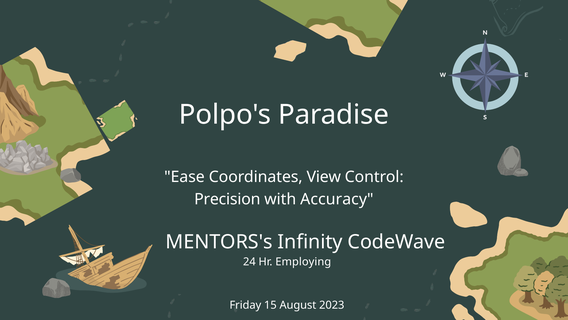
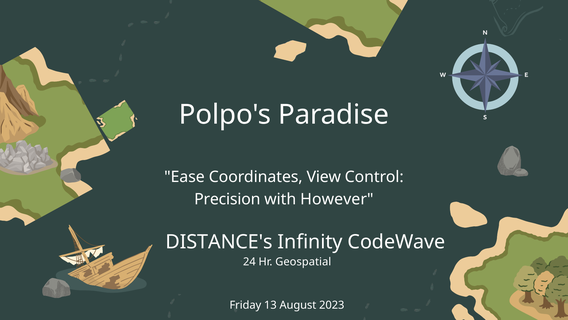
Accuracy: Accuracy -> However (337, 199)
MENTORS's: MENTORS's -> DISTANCE's (219, 242)
Employing: Employing -> Geospatial (303, 261)
15: 15 -> 13 (270, 305)
